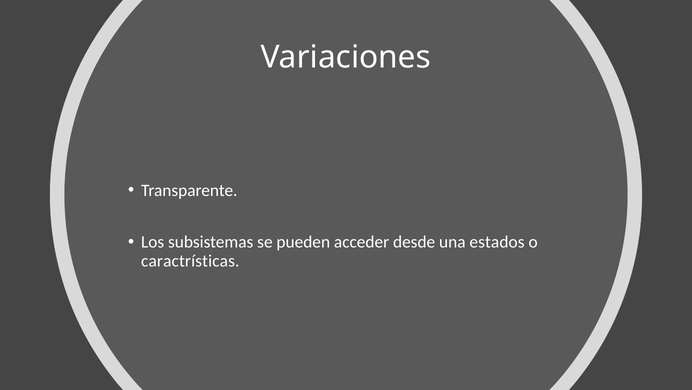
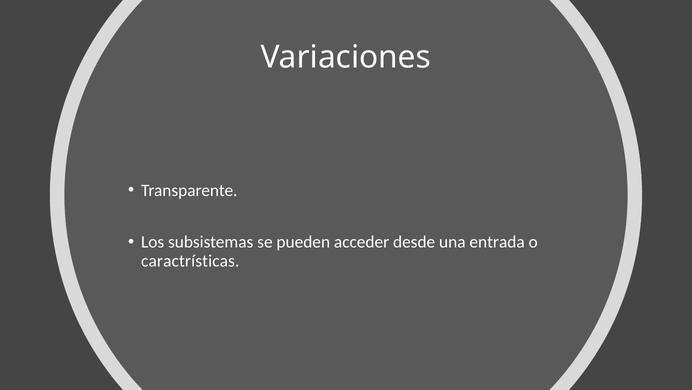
estados: estados -> entrada (497, 242)
